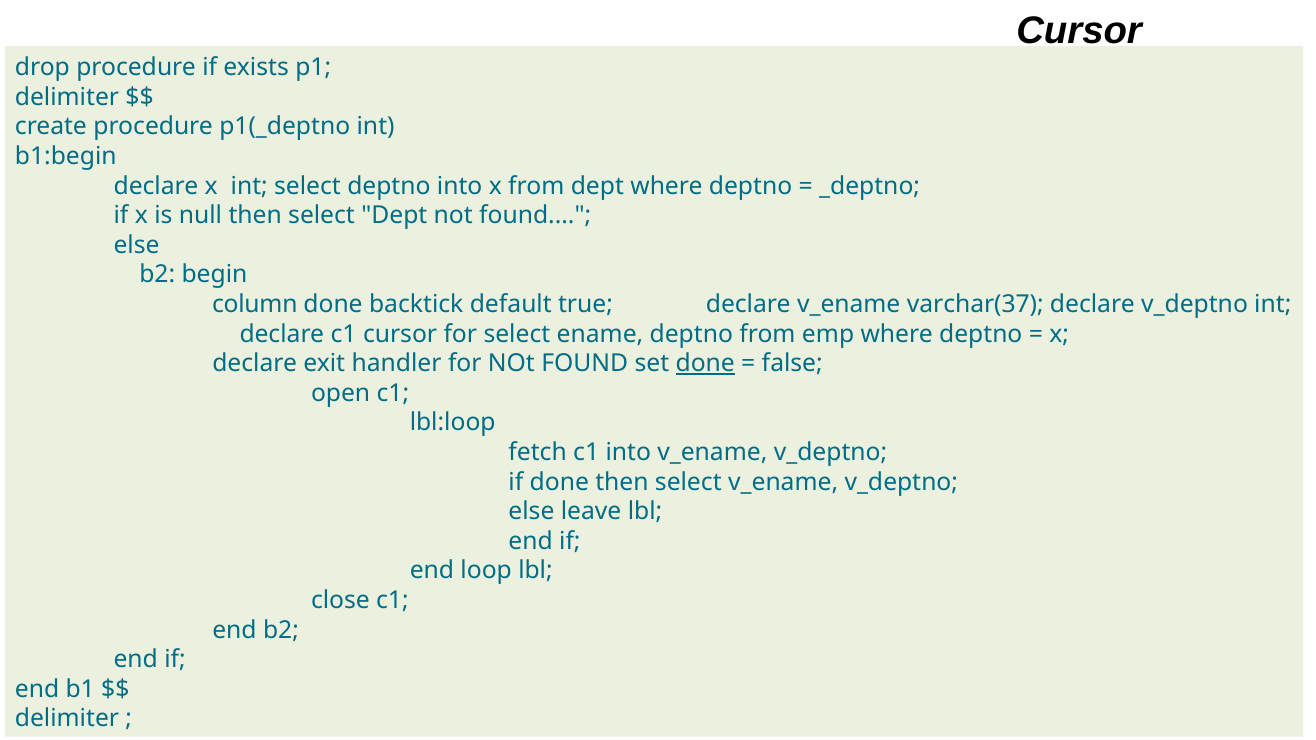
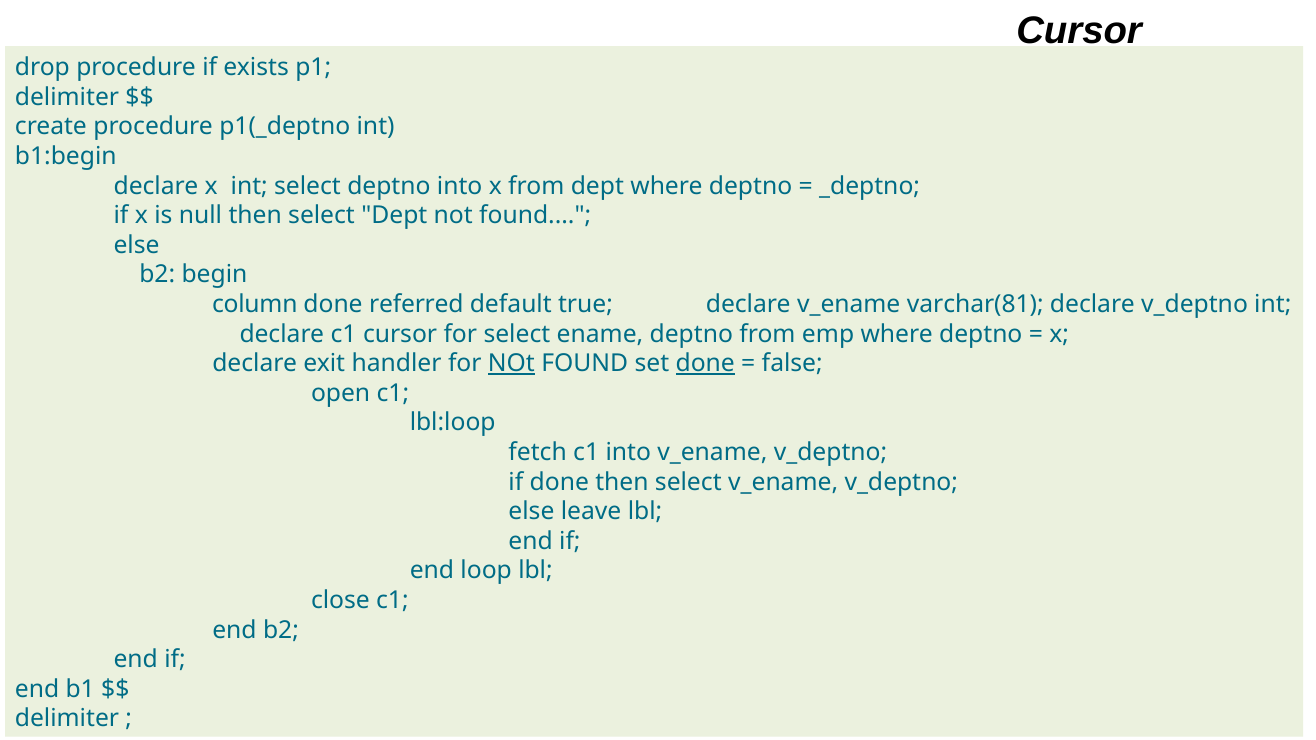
backtick: backtick -> referred (416, 305)
varchar(37: varchar(37 -> varchar(81 (975, 305)
NOt underline: none -> present (511, 364)
